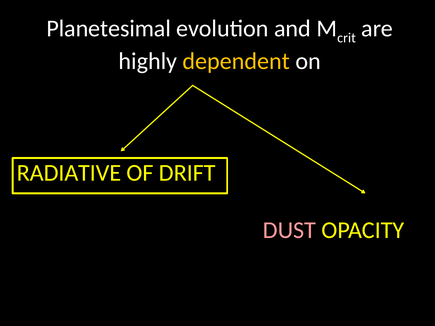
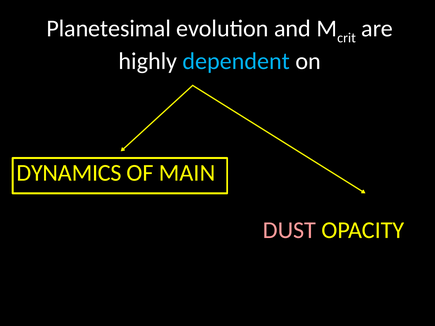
dependent colour: yellow -> light blue (236, 61)
RADIATIVE: RADIATIVE -> DYNAMICS (69, 173)
DRIFT: DRIFT -> MAIN (187, 173)
